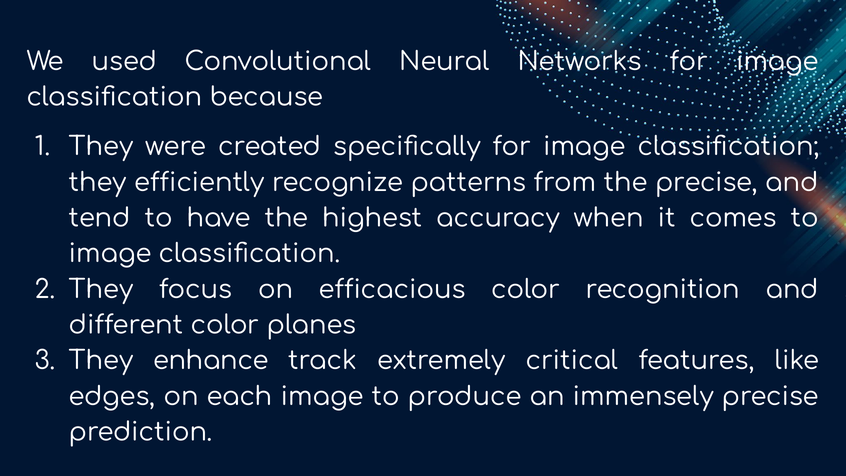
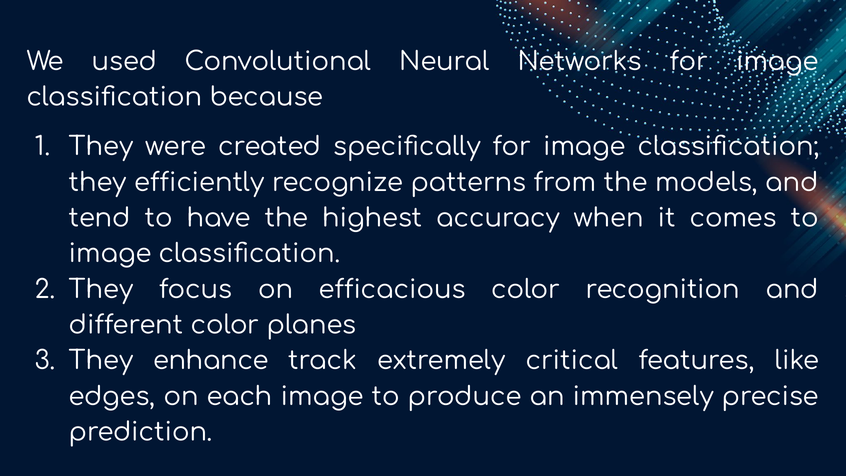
the precise: precise -> models (706, 183)
